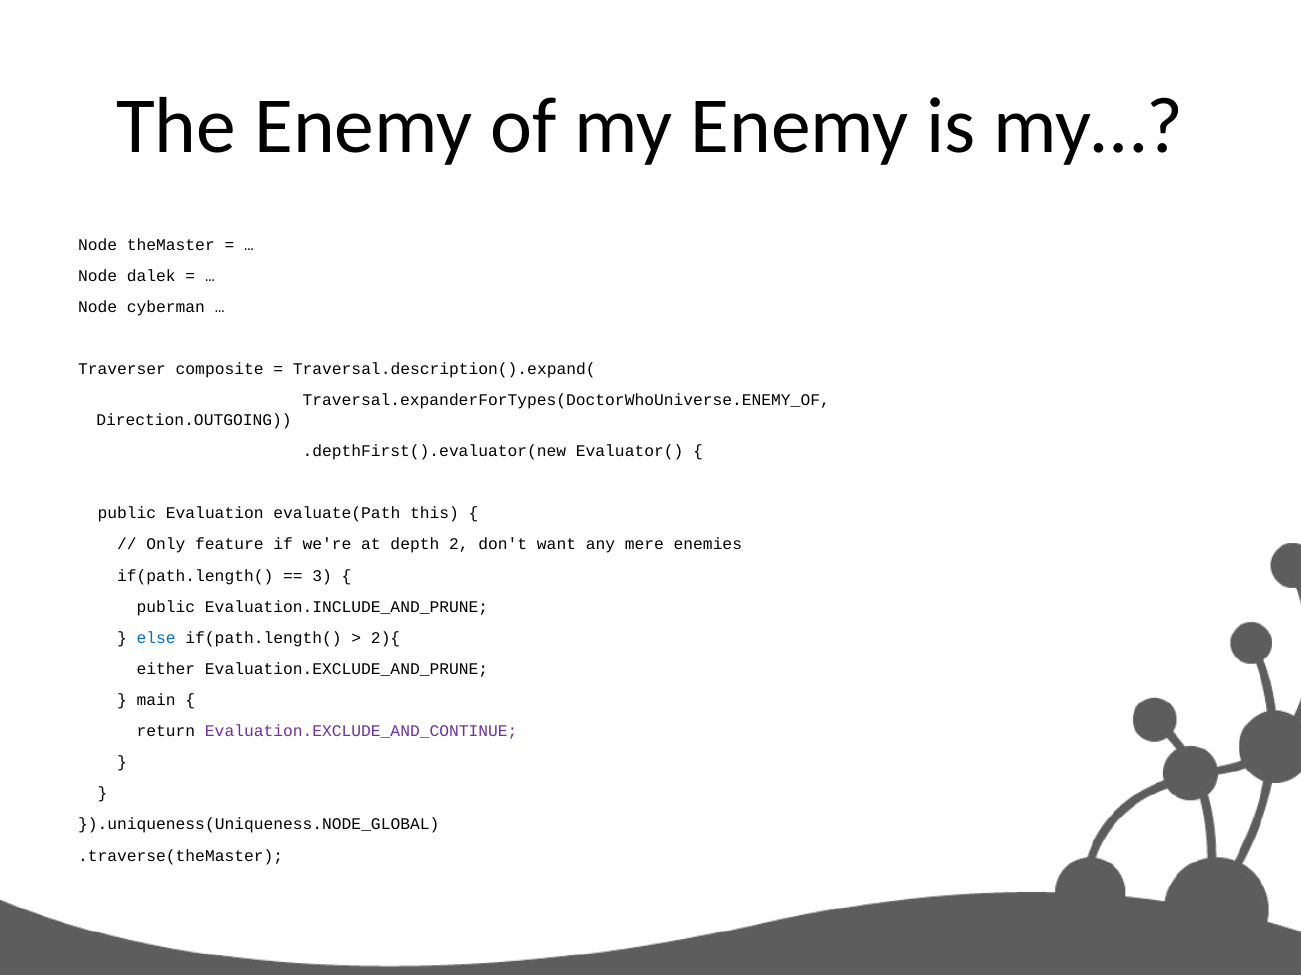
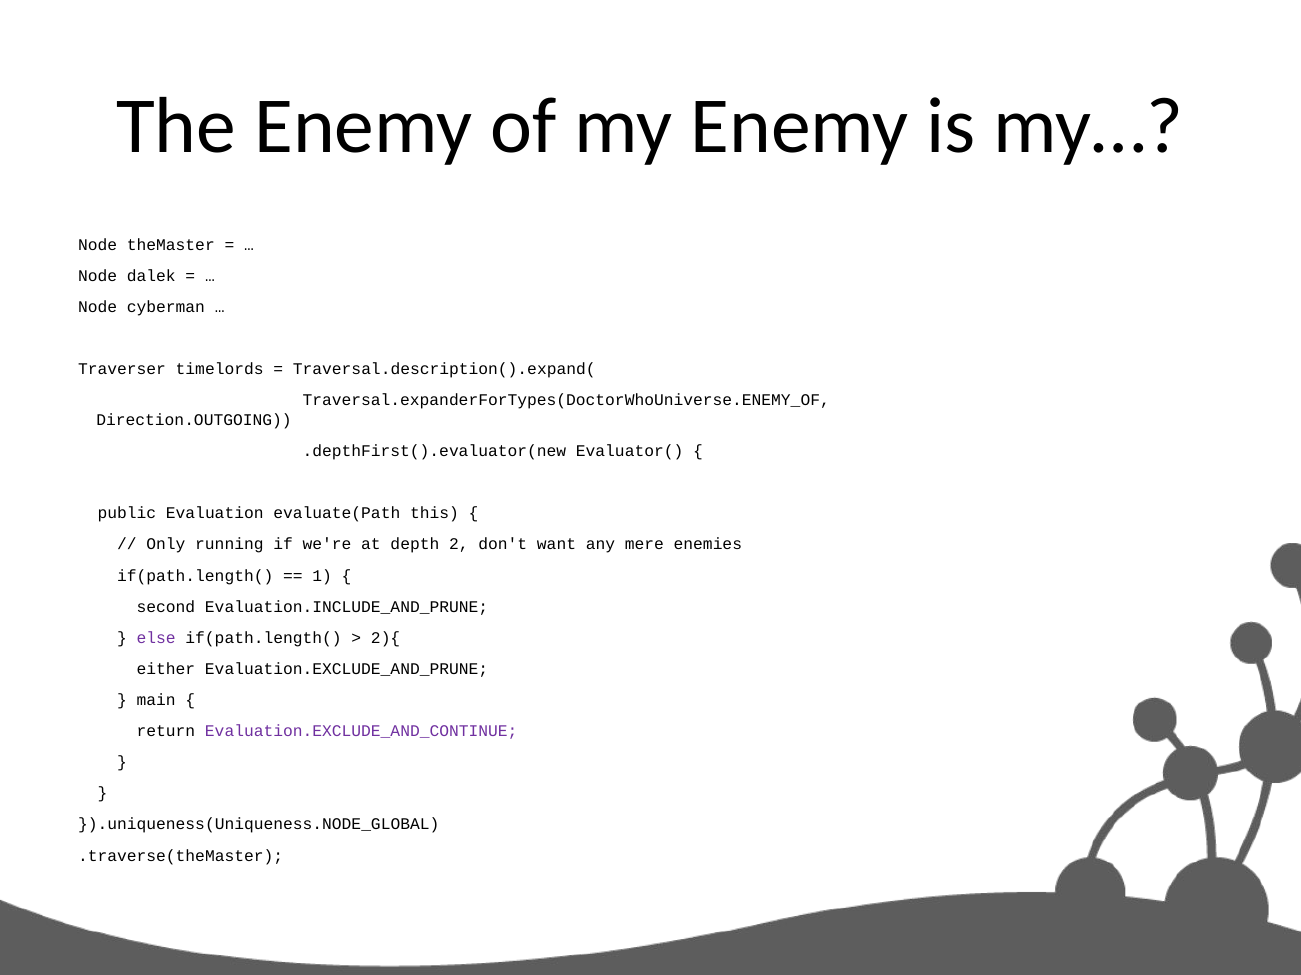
composite: composite -> timelords (220, 370)
feature: feature -> running (229, 545)
3: 3 -> 1 (322, 576)
public: public -> second (166, 607)
else colour: blue -> purple (156, 638)
